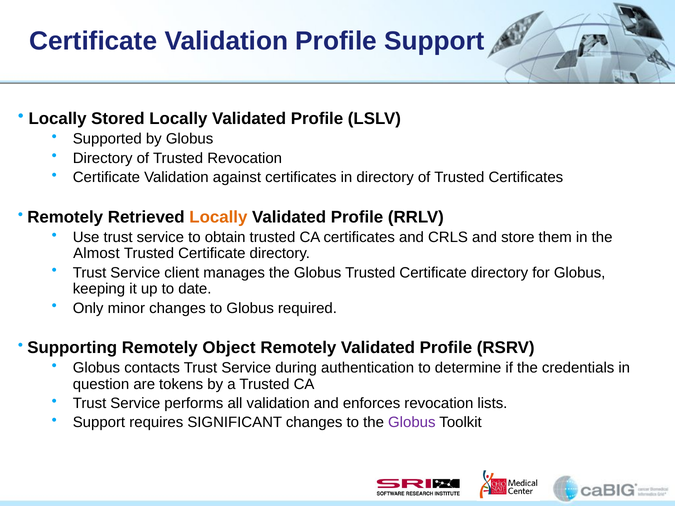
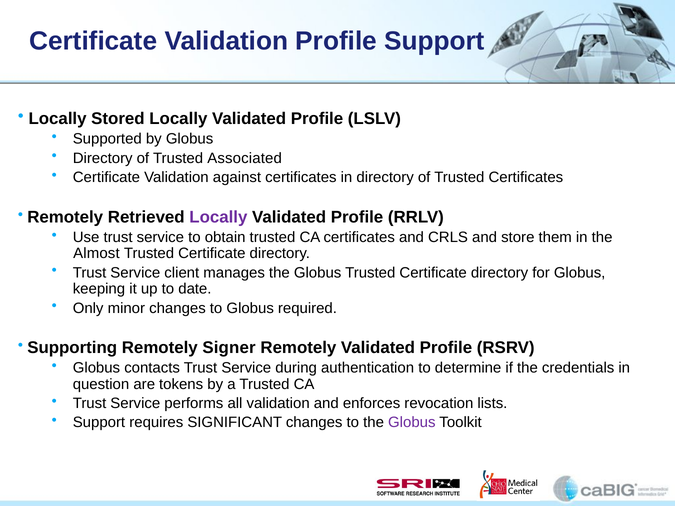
Trusted Revocation: Revocation -> Associated (245, 158)
Locally colour: orange -> purple (218, 217)
Object: Object -> Signer (229, 348)
